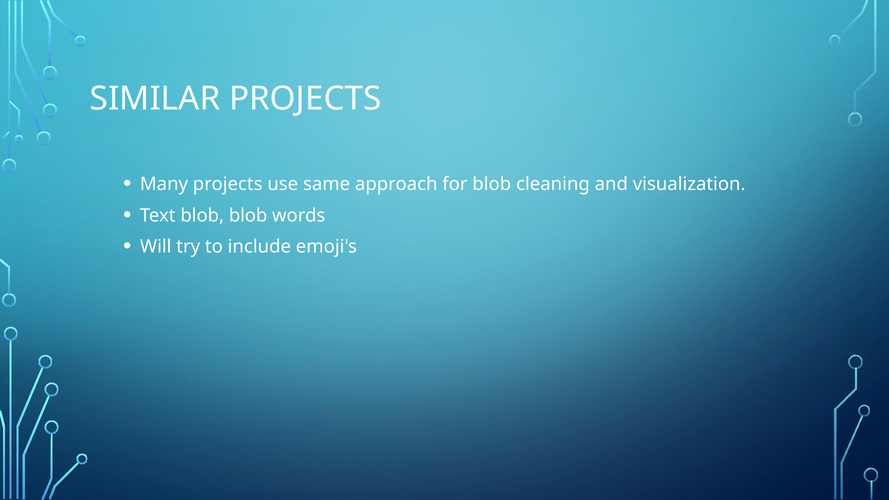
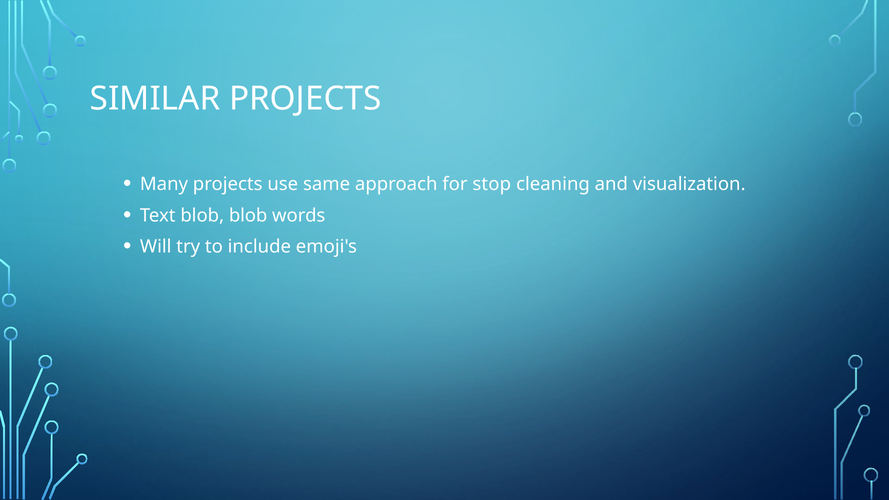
for blob: blob -> stop (492, 184)
